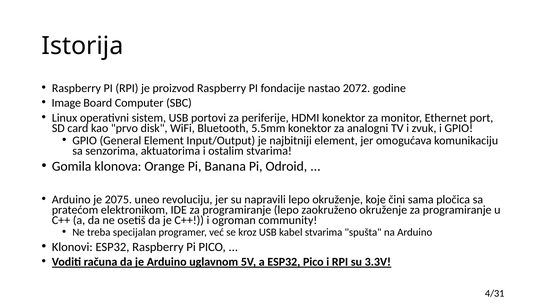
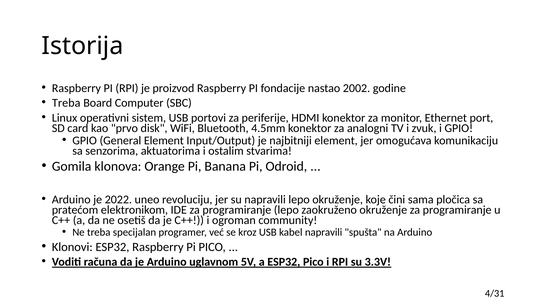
2072: 2072 -> 2002 (357, 88)
Image: Image -> Treba (66, 103)
5.5mm: 5.5mm -> 4.5mm (268, 128)
2075: 2075 -> 2022 (118, 200)
kabel stvarima: stvarima -> napravili (324, 233)
